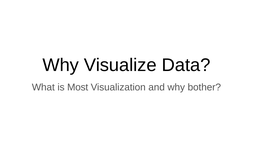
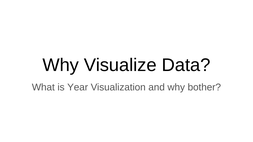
Most: Most -> Year (78, 88)
